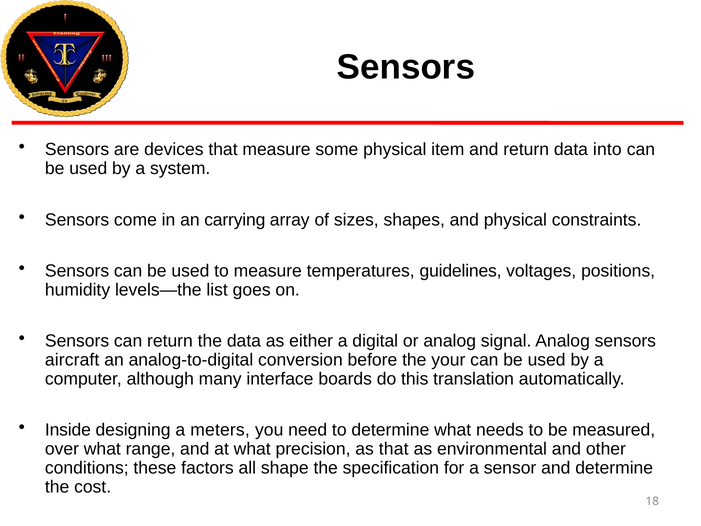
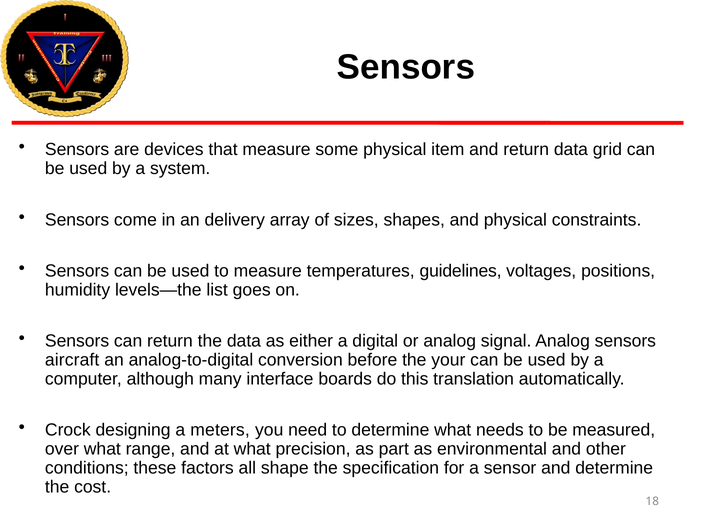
into: into -> grid (607, 150)
carrying: carrying -> delivery (235, 220)
Inside: Inside -> Crock (68, 430)
as that: that -> part (394, 449)
